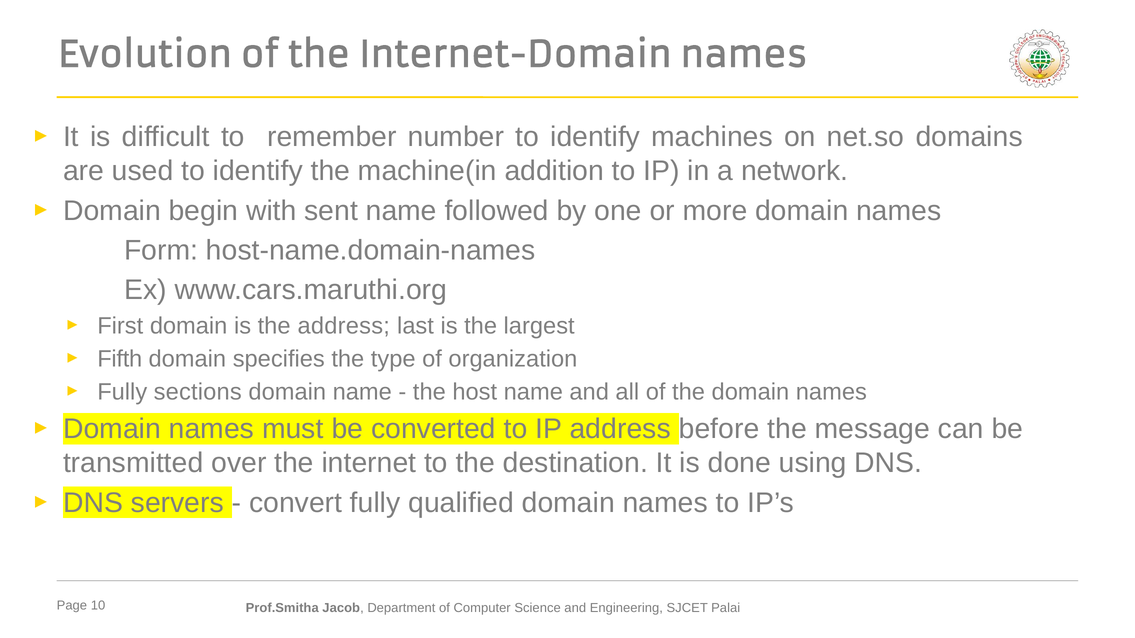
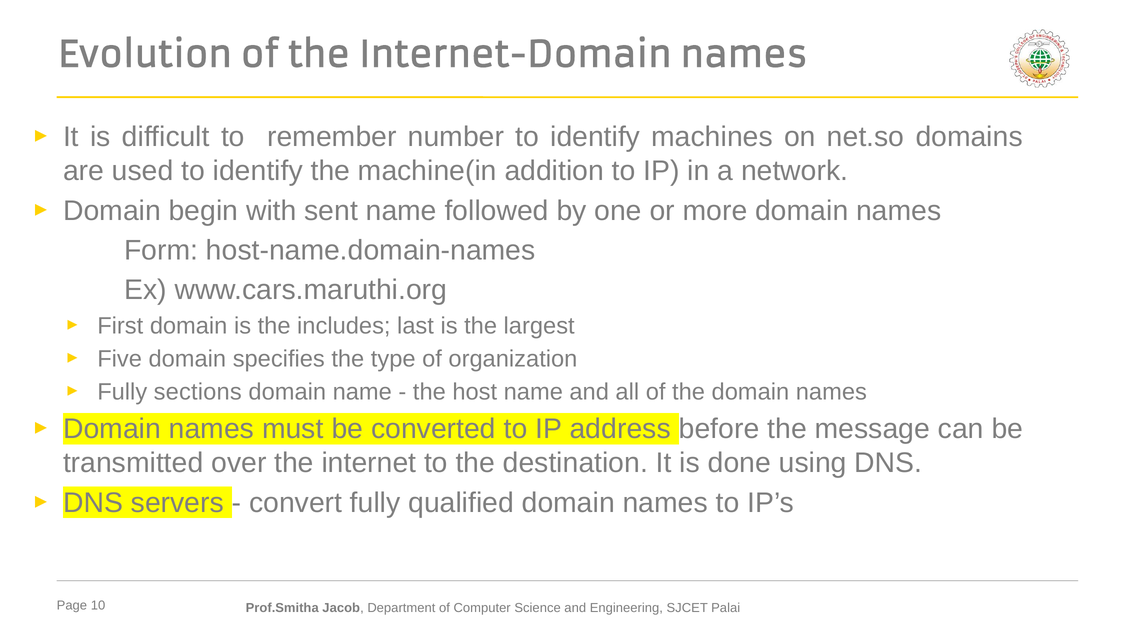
the address: address -> includes (344, 326)
Fifth: Fifth -> Five (120, 359)
